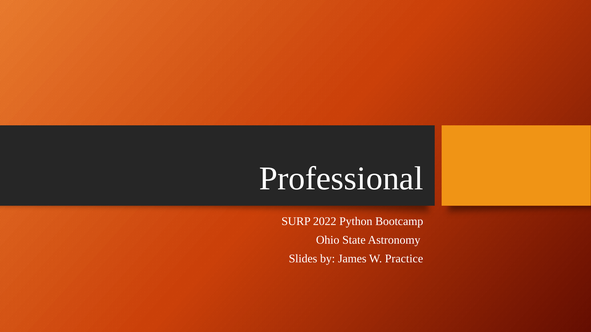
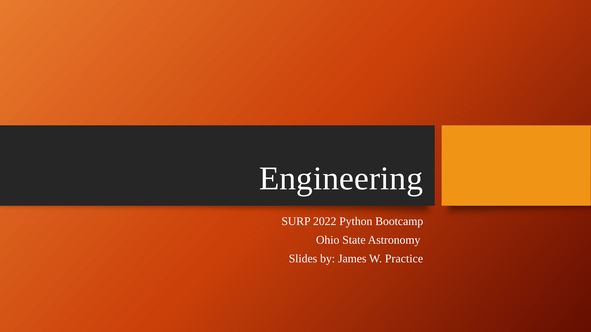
Professional: Professional -> Engineering (341, 179)
